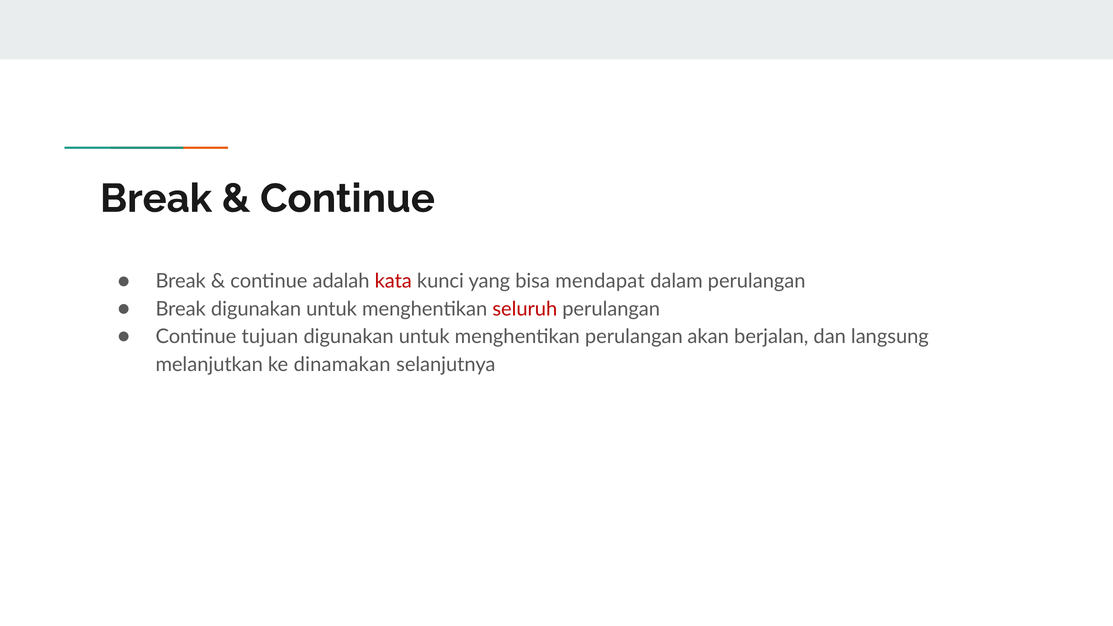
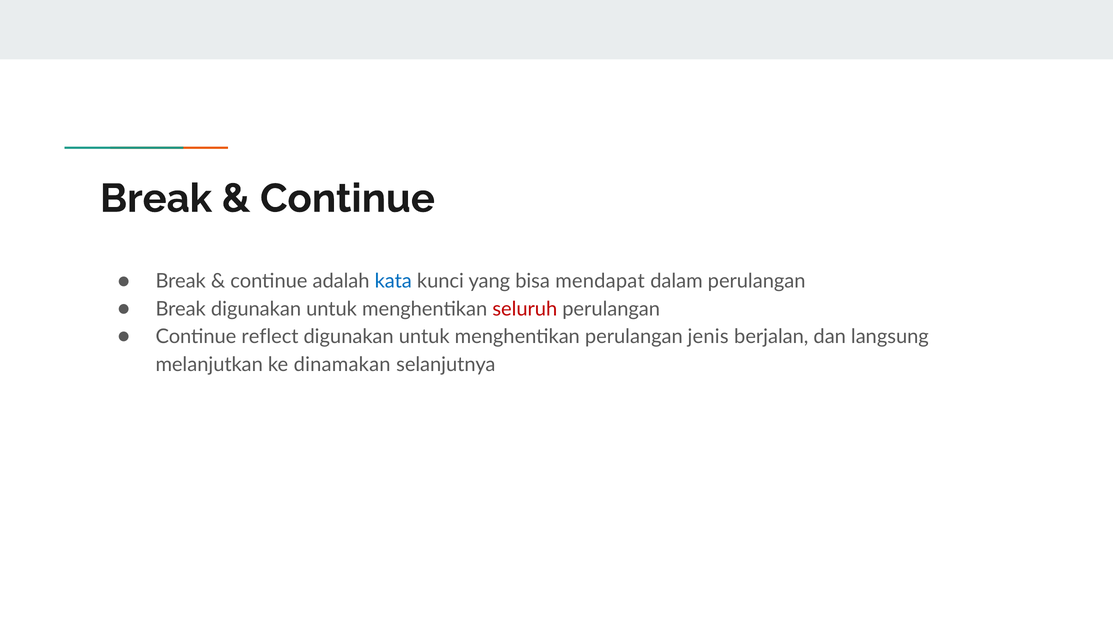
kata colour: red -> blue (393, 281)
tujuan: tujuan -> reflect (270, 337)
akan: akan -> jenis (708, 337)
